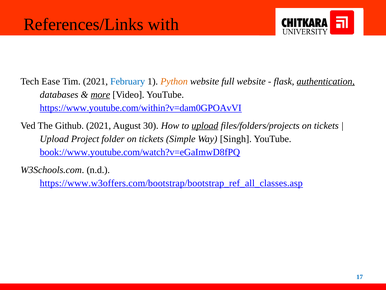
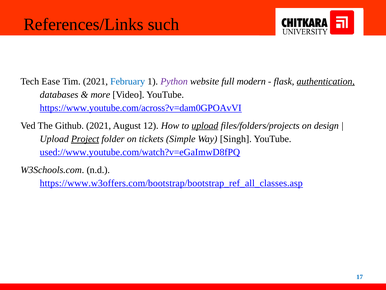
with: with -> such (163, 24)
Python colour: orange -> purple (174, 81)
full website: website -> modern (251, 81)
more underline: present -> none (100, 95)
https://www.youtube.com/within?v=dam0GPOAvVI: https://www.youtube.com/within?v=dam0GPOAvVI -> https://www.youtube.com/across?v=dam0GPOAvVI (141, 108)
30: 30 -> 12 (151, 125)
files/folders/projects on tickets: tickets -> design (326, 125)
Project underline: none -> present (85, 139)
book://www.youtube.com/watch?v=eGaImwD8fPQ: book://www.youtube.com/watch?v=eGaImwD8fPQ -> used://www.youtube.com/watch?v=eGaImwD8fPQ (140, 152)
